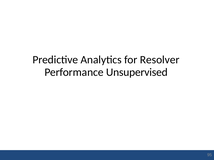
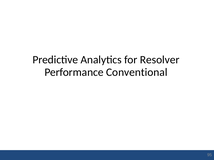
Unsupervised: Unsupervised -> Conventional (137, 72)
